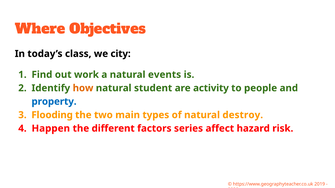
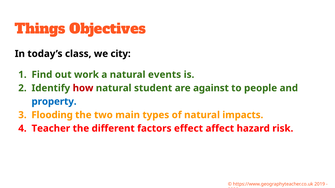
Where: Where -> Things (40, 29)
how colour: orange -> red (83, 88)
activity: activity -> against (211, 88)
destroy: destroy -> impacts (243, 115)
Happen: Happen -> Teacher (51, 129)
series: series -> effect (188, 129)
